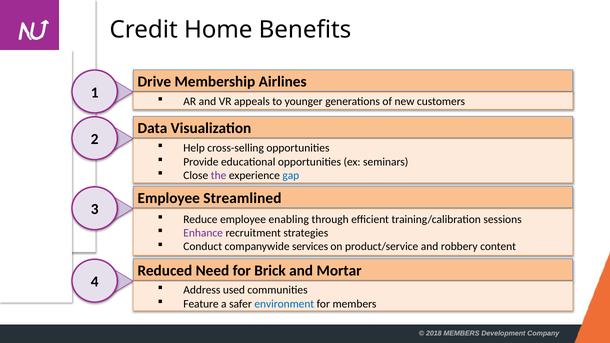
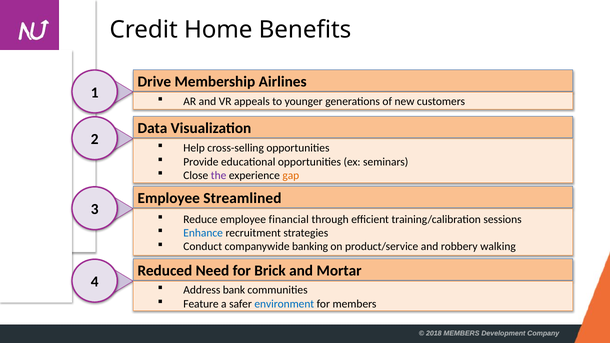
gap colour: blue -> orange (291, 176)
enabling: enabling -> financial (289, 219)
Enhance colour: purple -> blue (203, 233)
services: services -> banking (310, 247)
content: content -> walking (498, 247)
used: used -> bank (234, 290)
